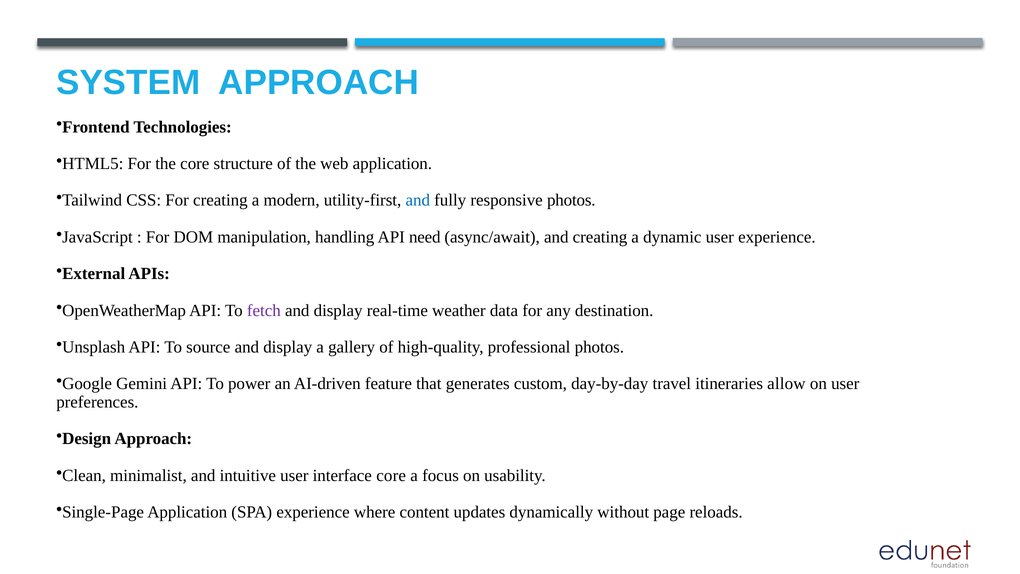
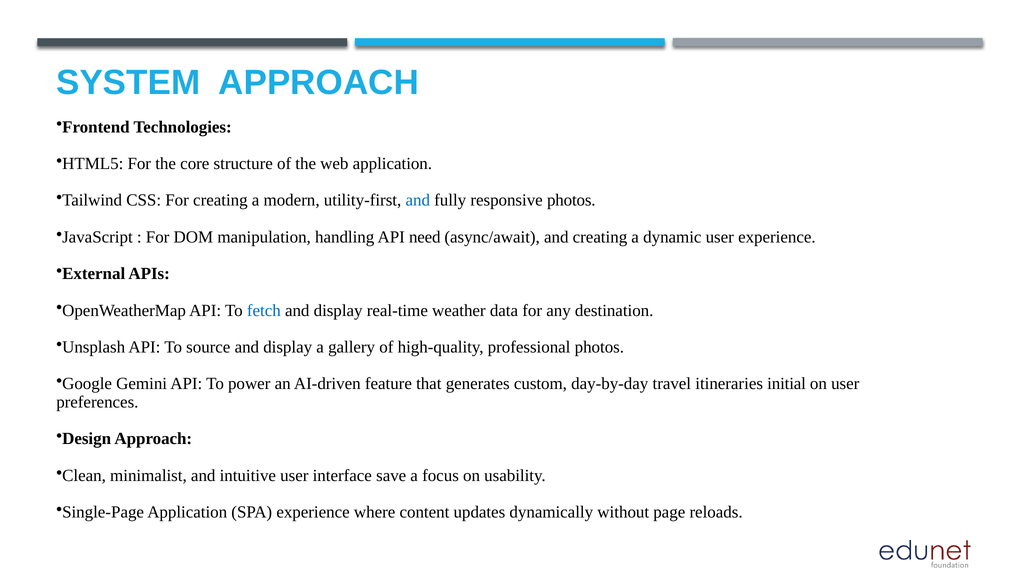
fetch colour: purple -> blue (264, 310)
allow: allow -> initial (787, 384)
interface core: core -> save (391, 475)
